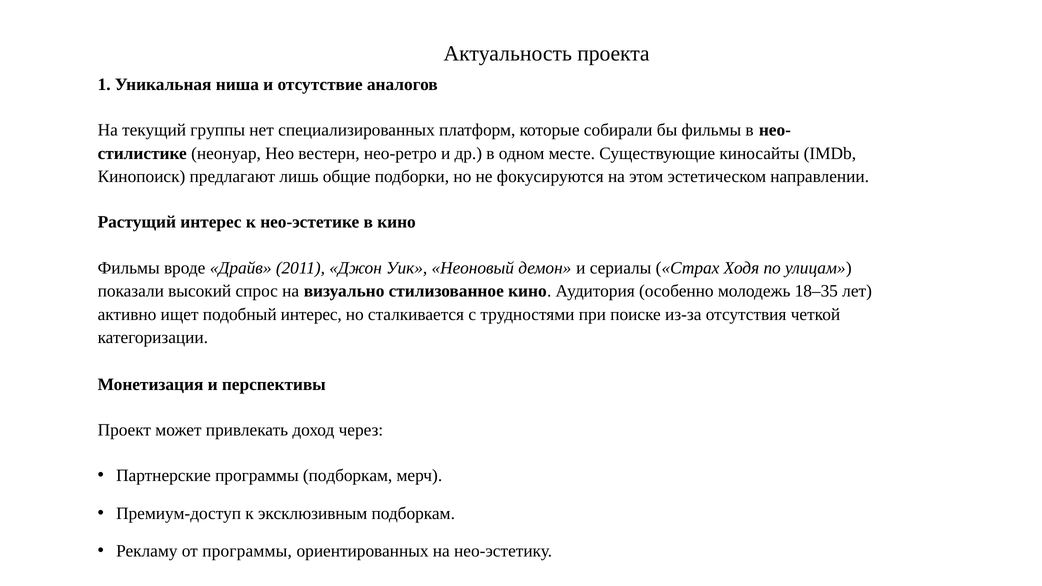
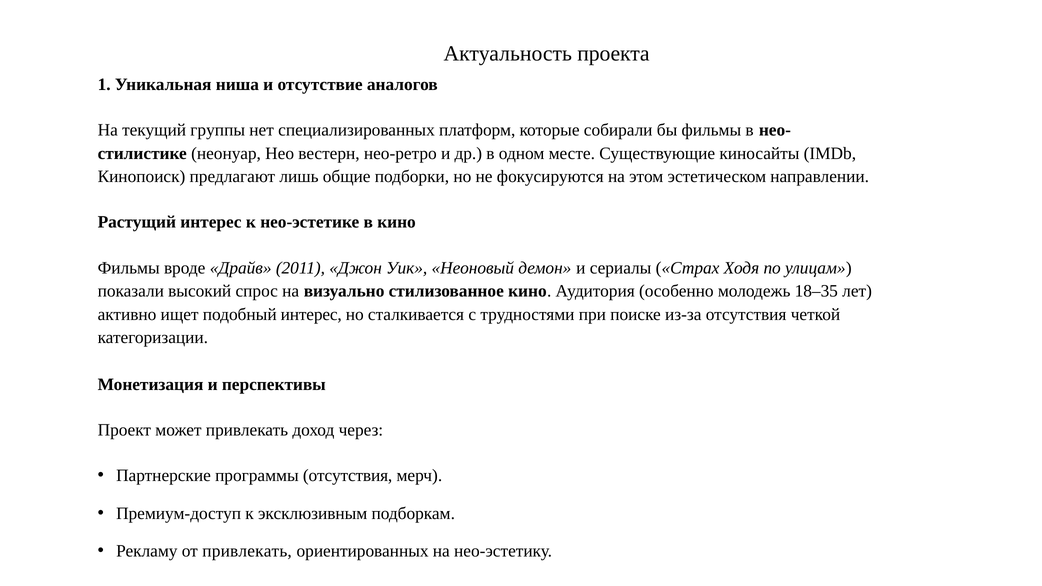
программы подборкам: подборкам -> отсутствия (348, 476)
от программы: программы -> привлекать (247, 551)
